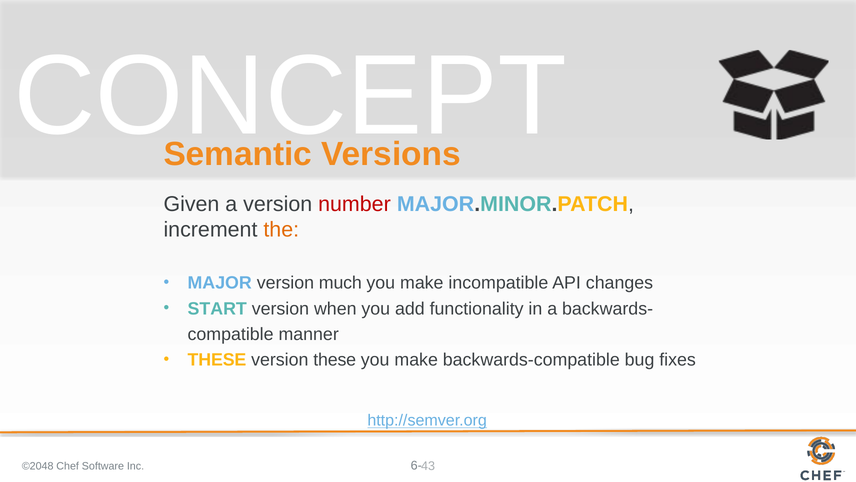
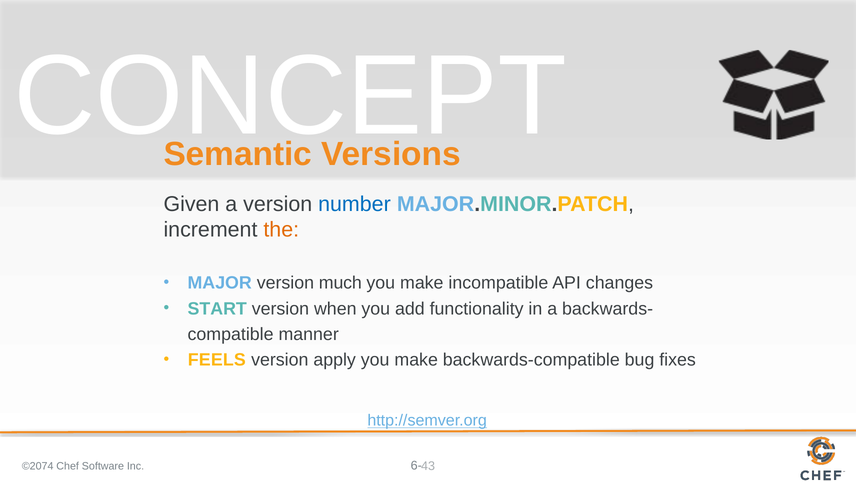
number colour: red -> blue (354, 204)
THESE: THESE -> FEELS (217, 360)
version these: these -> apply (335, 360)
©2048: ©2048 -> ©2074 (38, 466)
